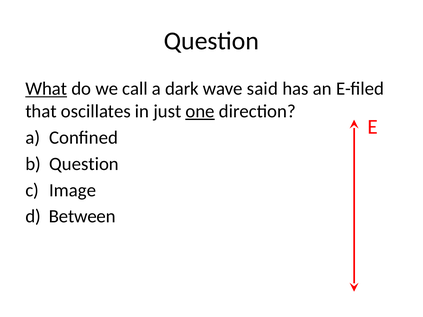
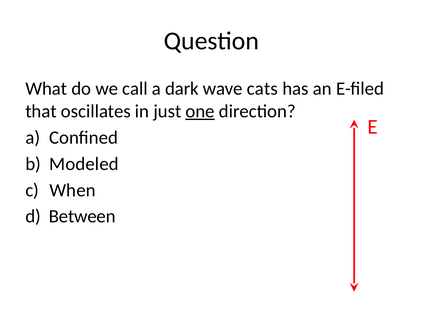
What underline: present -> none (46, 89)
said: said -> cats (262, 89)
Question: Question -> Modeled (84, 164)
Image: Image -> When (73, 190)
